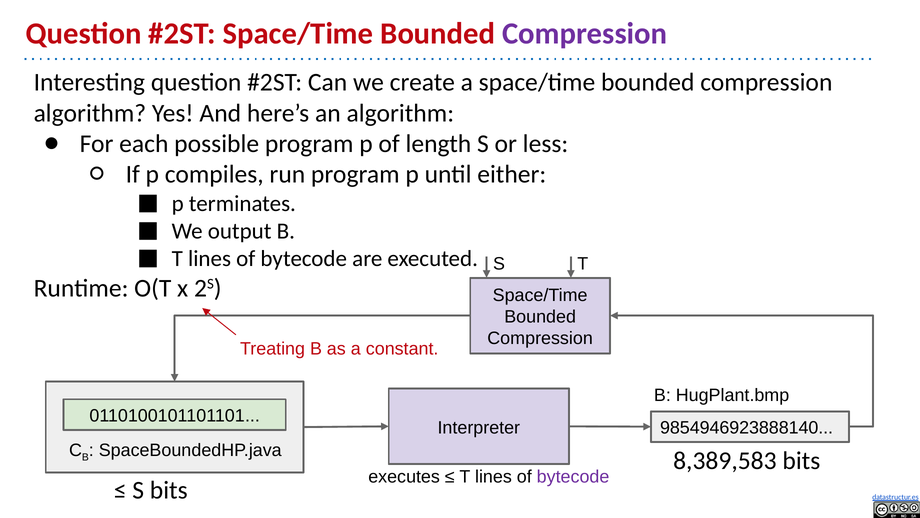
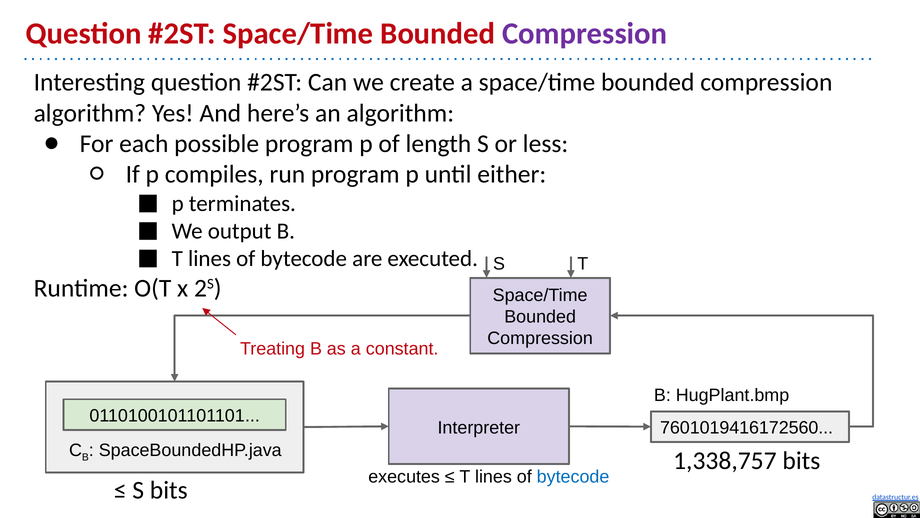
9854946923888140: 9854946923888140 -> 7601019416172560 (747, 428)
8,389,583: 8,389,583 -> 1,338,757 (725, 460)
bytecode colour: purple -> blue (573, 477)
